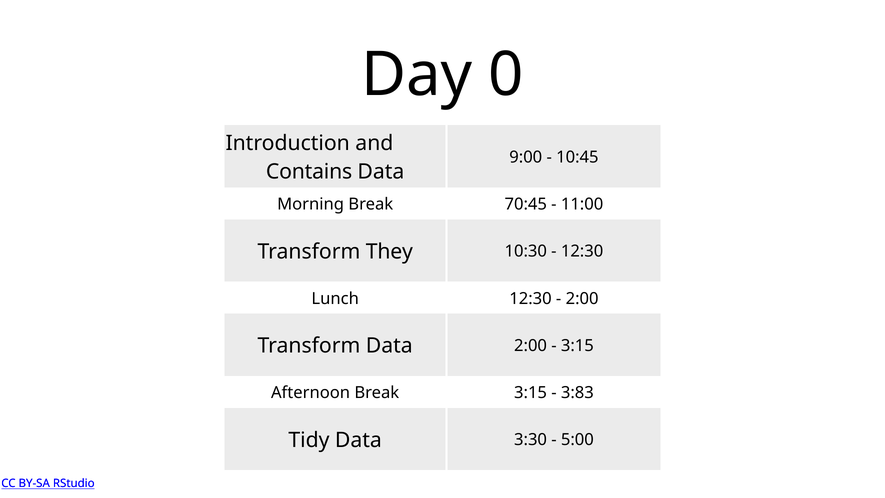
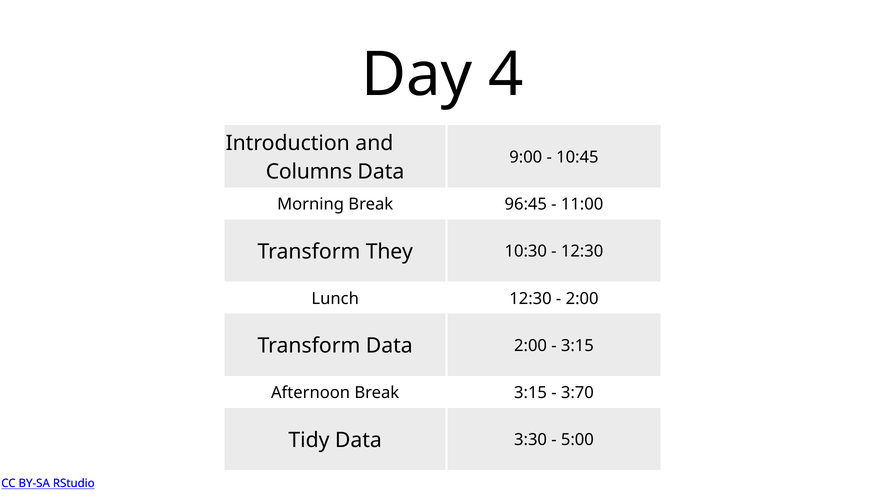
0: 0 -> 4 (506, 75)
Contains: Contains -> Columns (309, 172)
70:45: 70:45 -> 96:45 (526, 204)
3:83: 3:83 -> 3:70 (577, 393)
